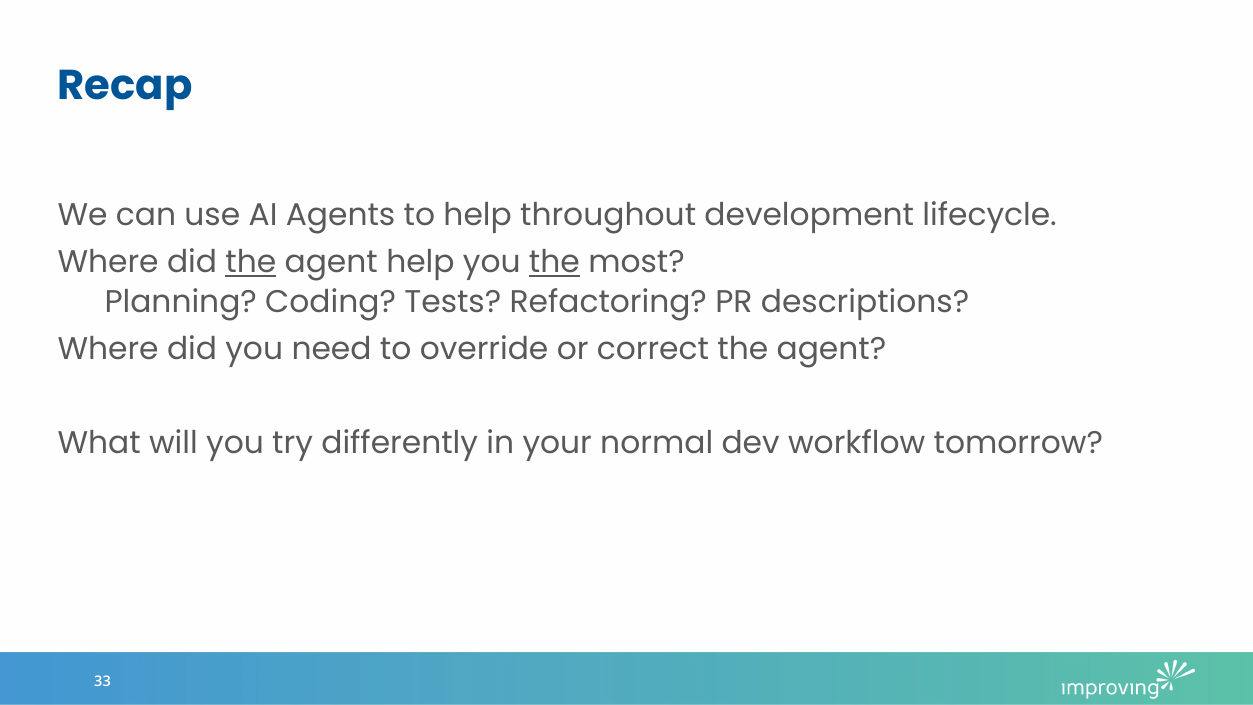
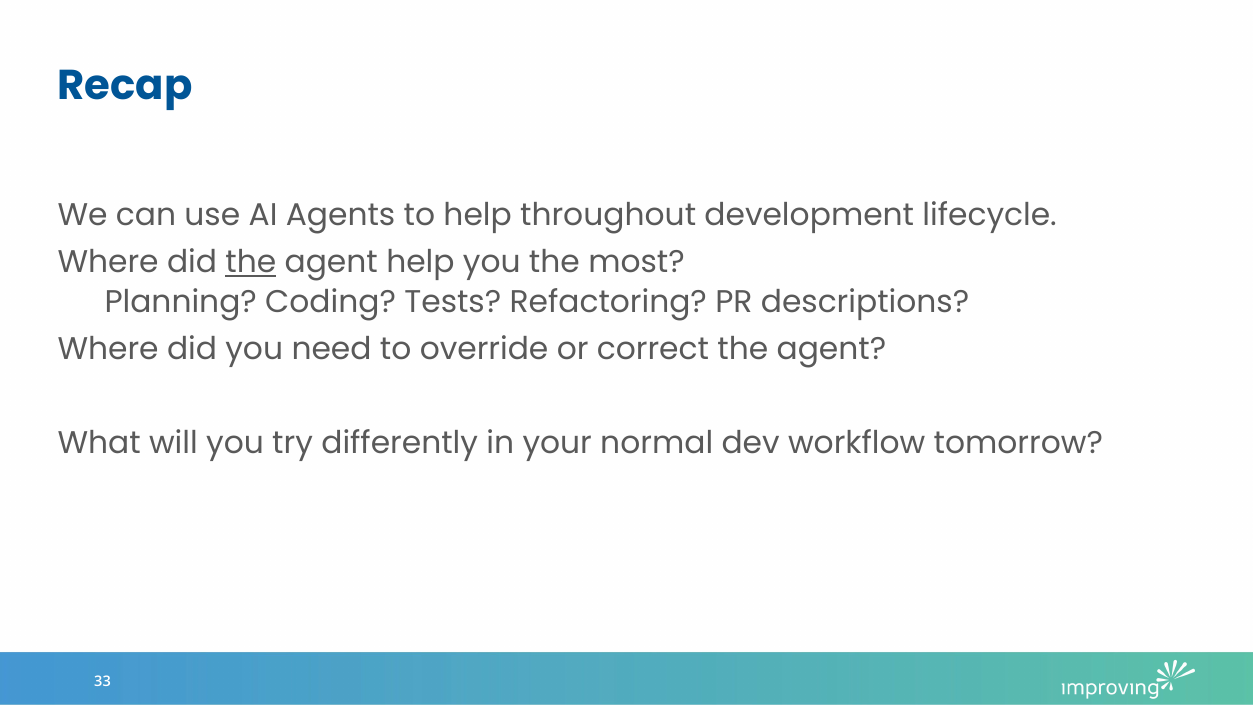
the underline: present -> none (554, 262)
